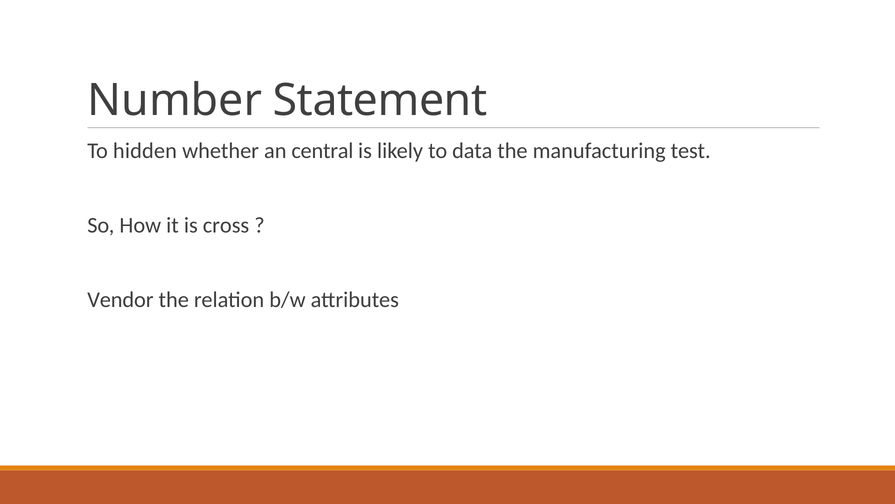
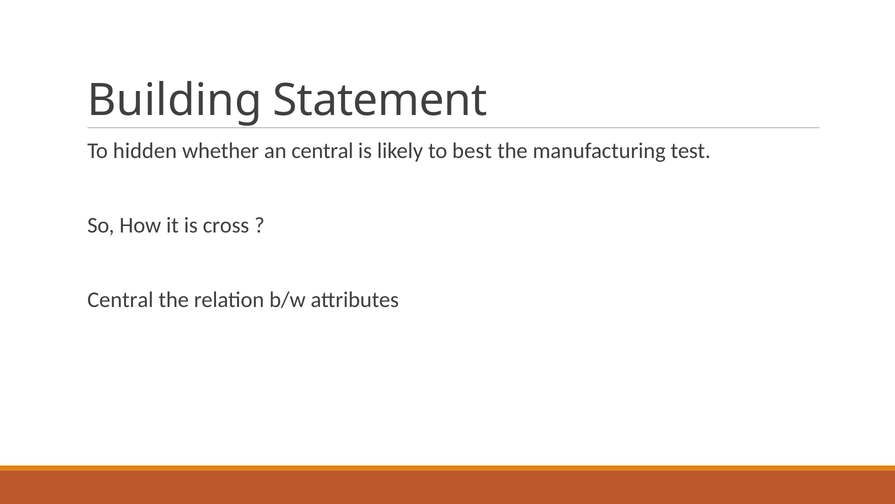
Number: Number -> Building (175, 100)
data: data -> best (472, 151)
Vendor: Vendor -> Central (120, 300)
